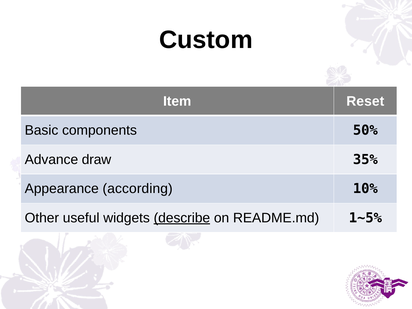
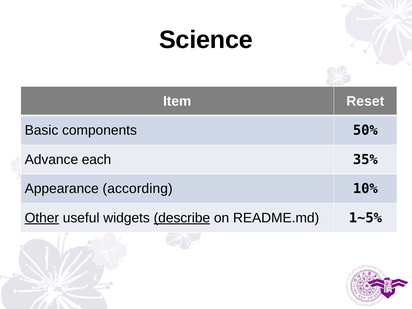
Custom: Custom -> Science (206, 40)
draw: draw -> each (97, 160)
Other underline: none -> present (42, 218)
